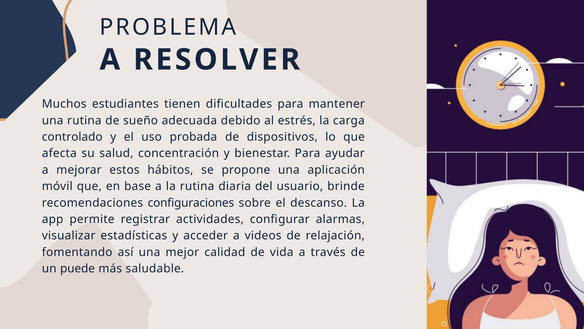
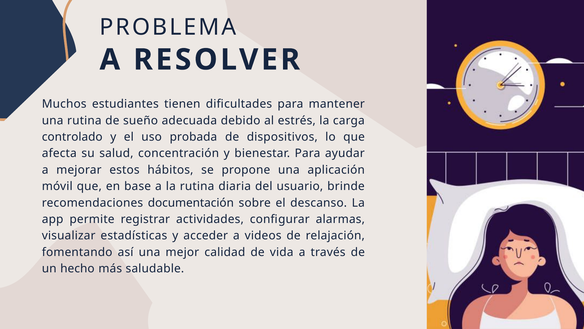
configuraciones: configuraciones -> documentación (191, 203)
puede: puede -> hecho (77, 268)
